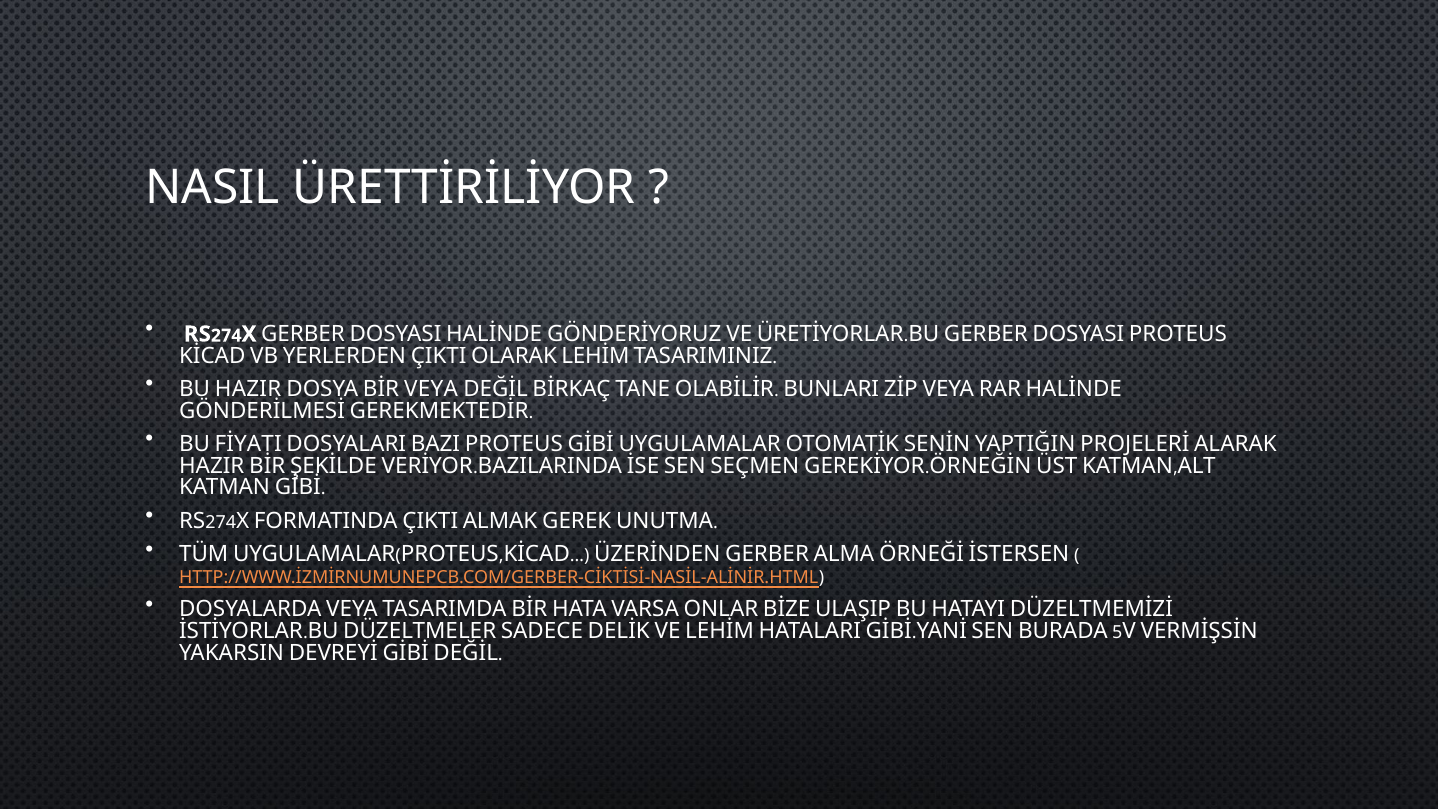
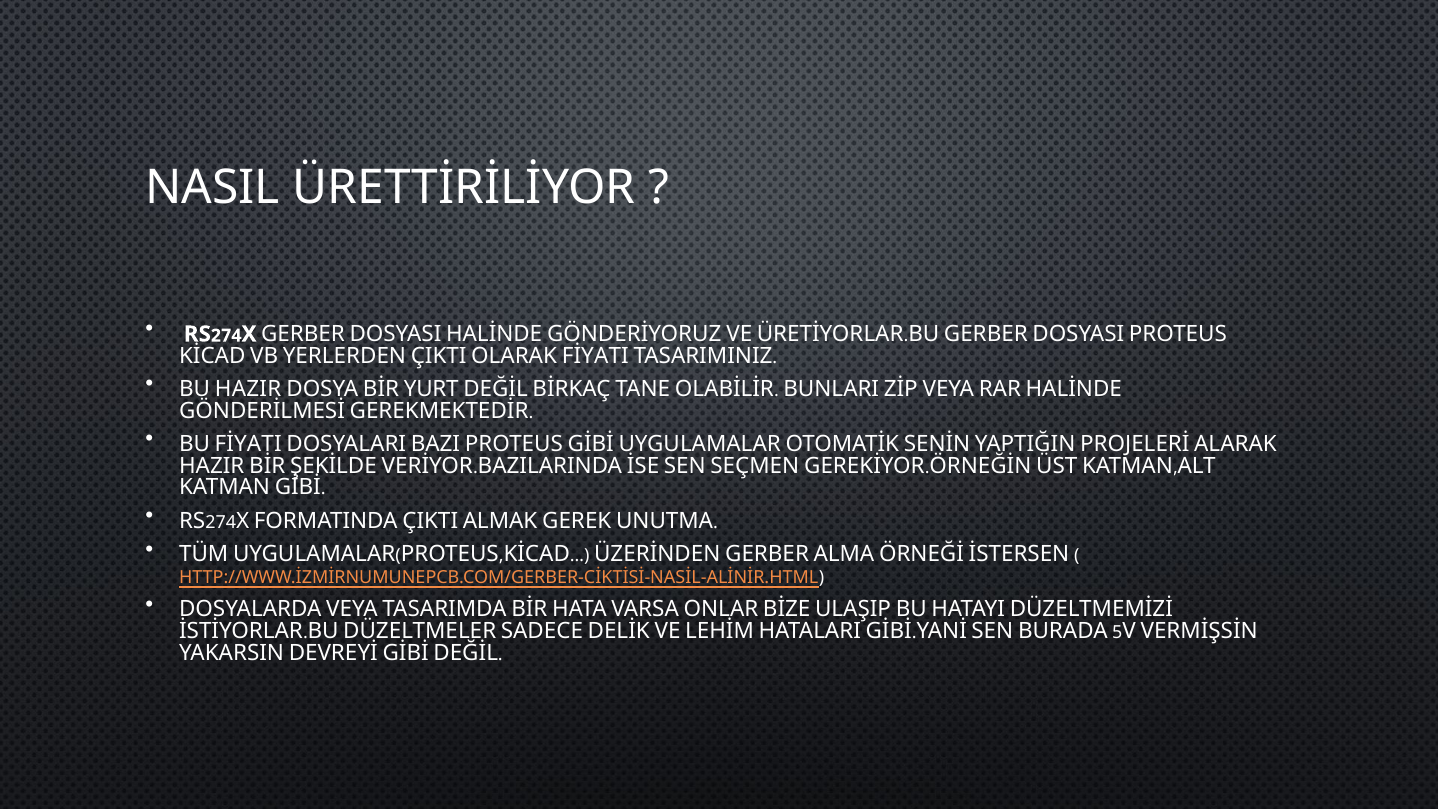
OLARAK LEHİM: LEHİM -> FİYATI (595, 356)
BİR VEYA: VEYA -> YURT (431, 389)
